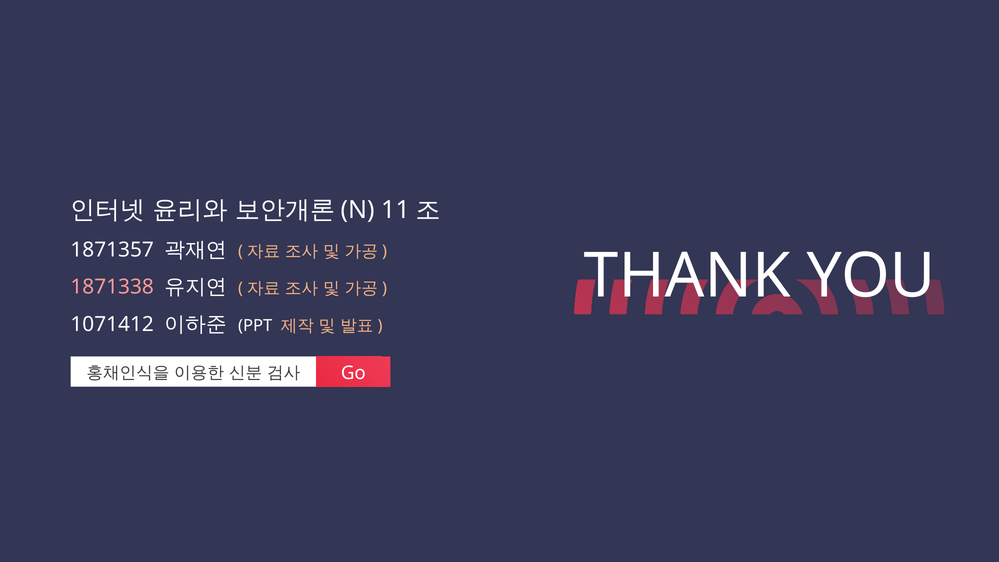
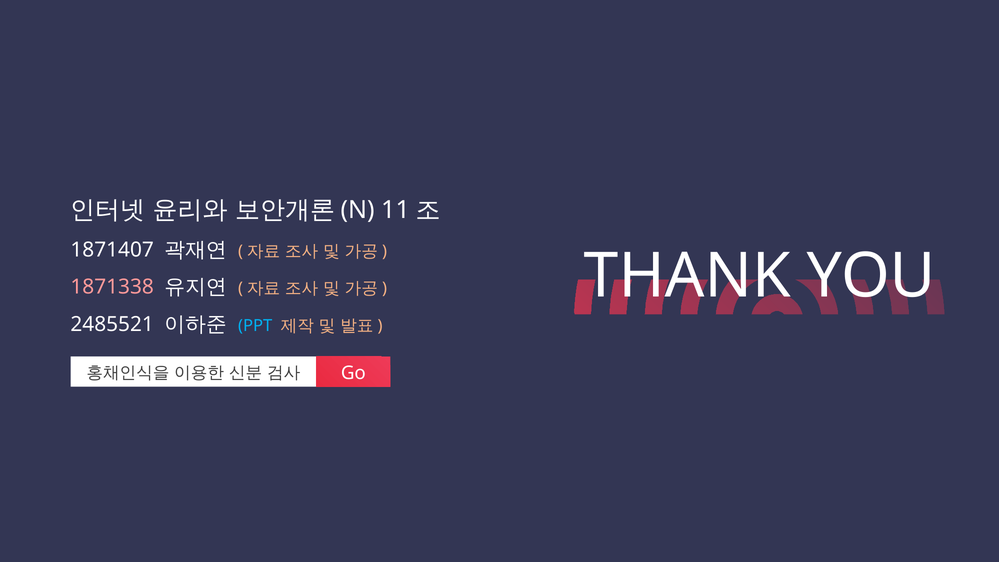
1871357: 1871357 -> 1871407 (112, 250)
1071412: 1071412 -> 2485521 (112, 325)
PPT colour: white -> light blue (255, 326)
